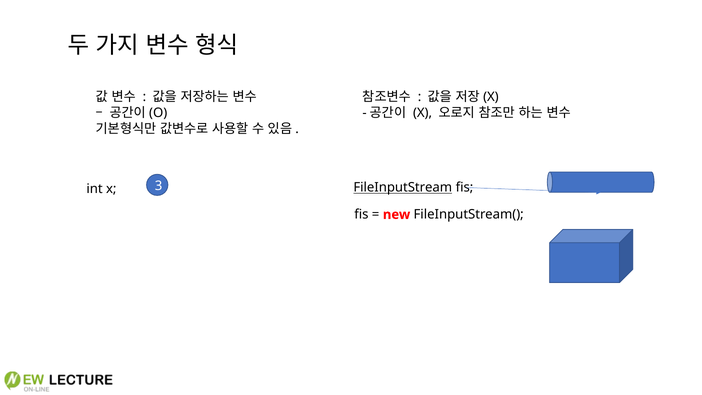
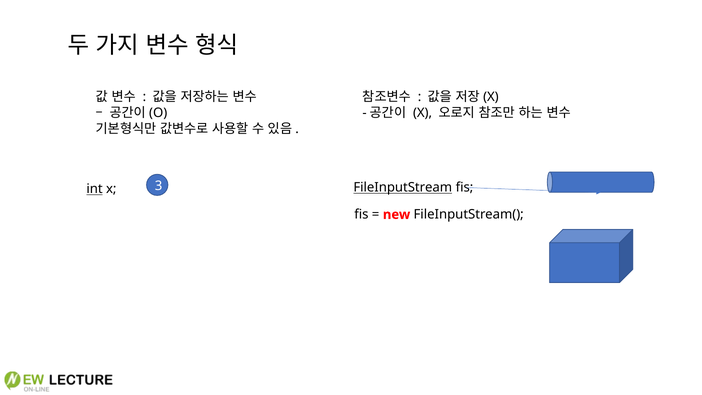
int underline: none -> present (95, 189)
